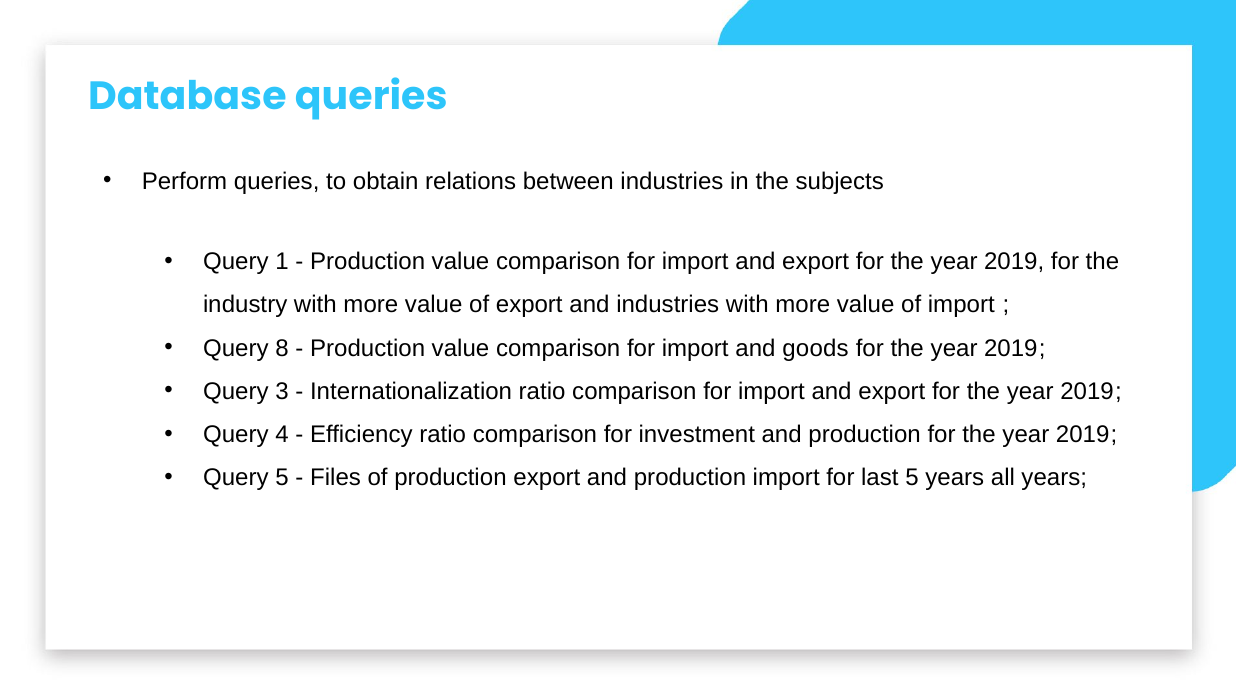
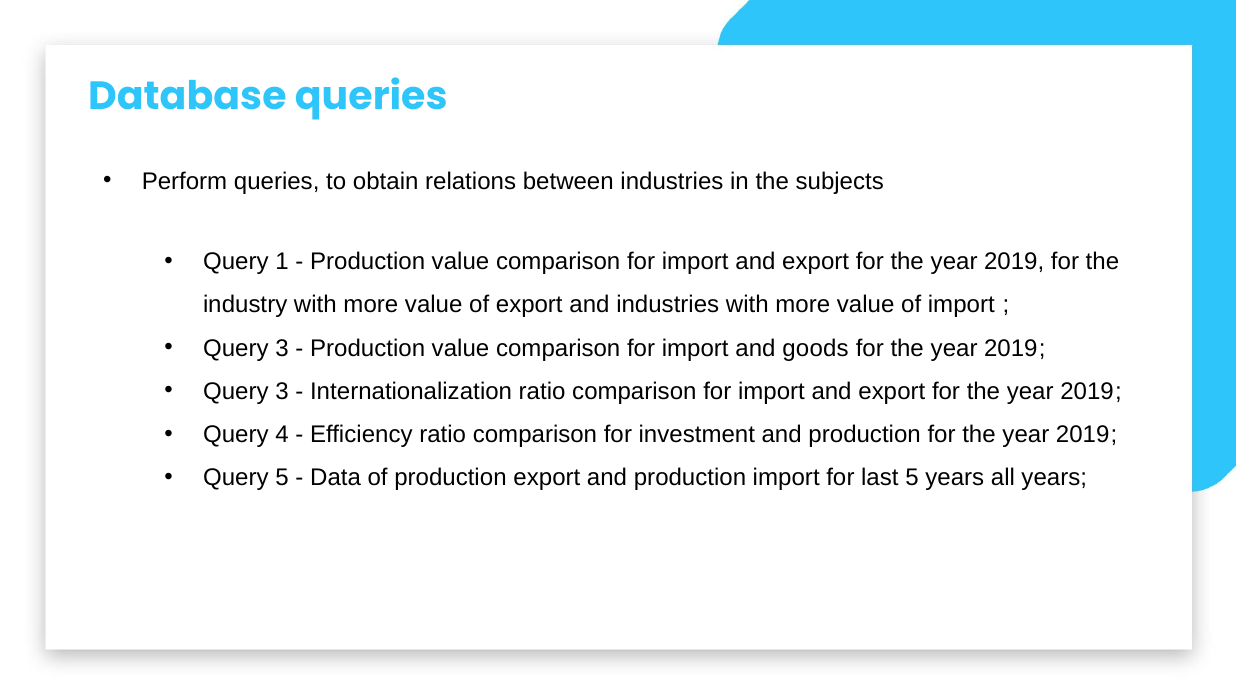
8: 8 -> 3 (282, 348)
Files: Files -> Data (336, 478)
